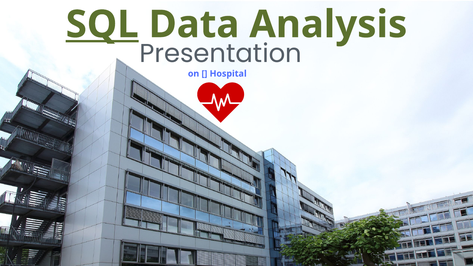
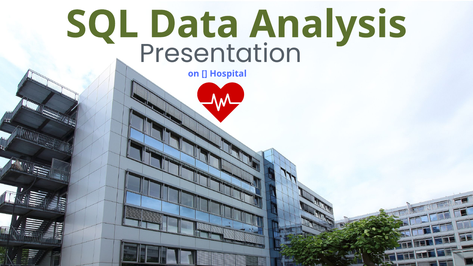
SQL underline: present -> none (102, 25)
